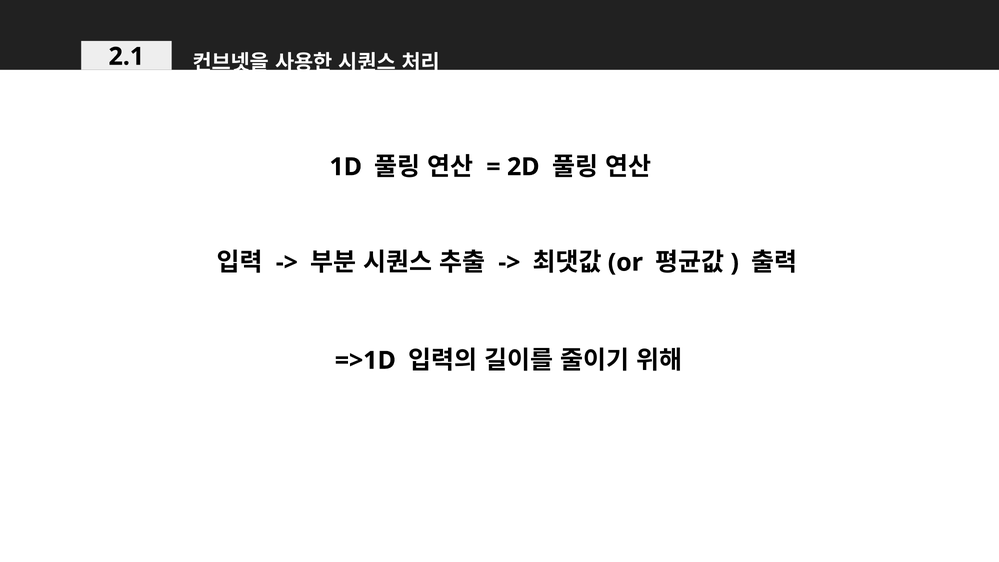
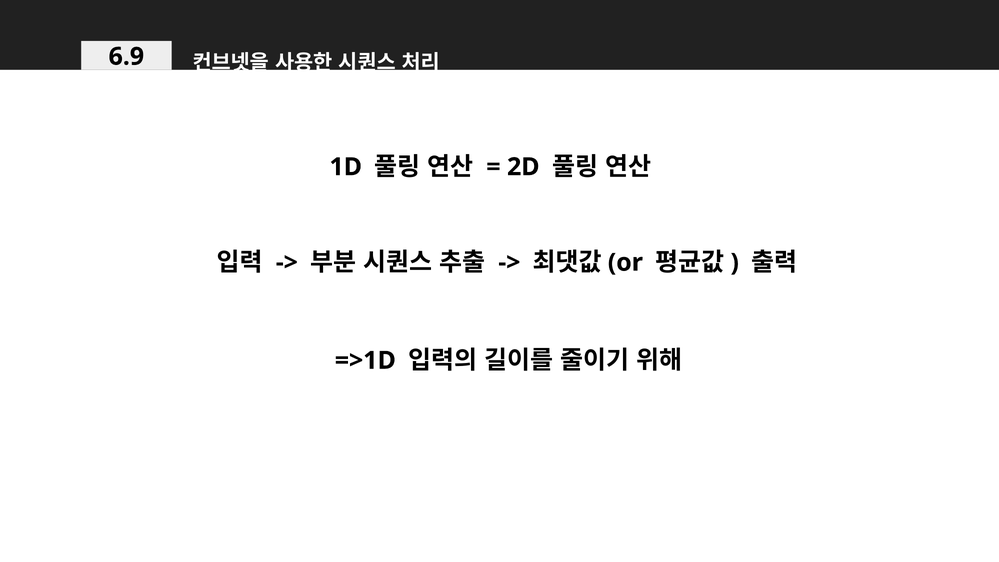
2.1: 2.1 -> 6.9 (126, 57)
